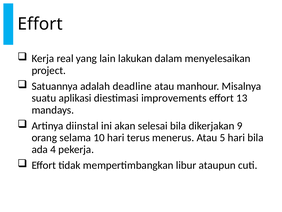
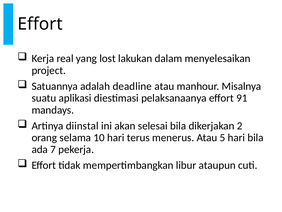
lain: lain -> lost (108, 58)
improvements: improvements -> pelaksanaanya (174, 98)
13: 13 -> 91 (242, 98)
9: 9 -> 2 (240, 126)
4: 4 -> 7 (53, 149)
